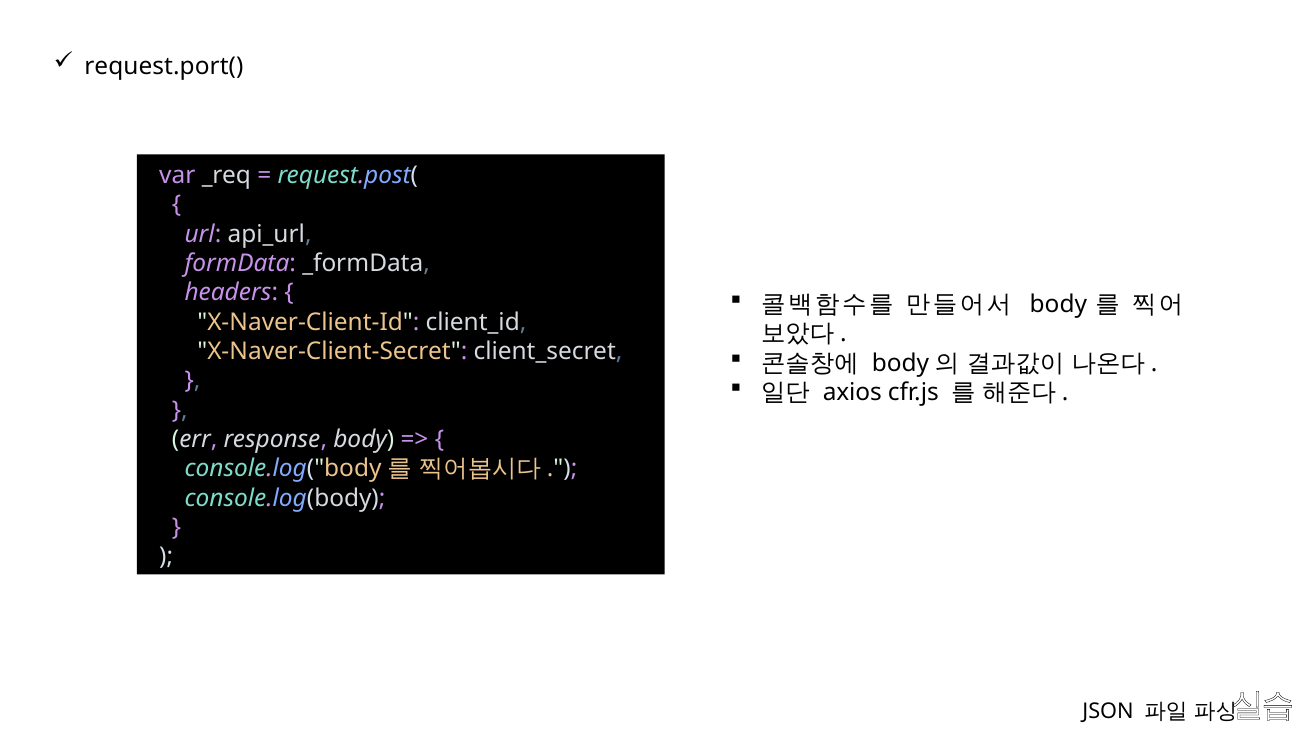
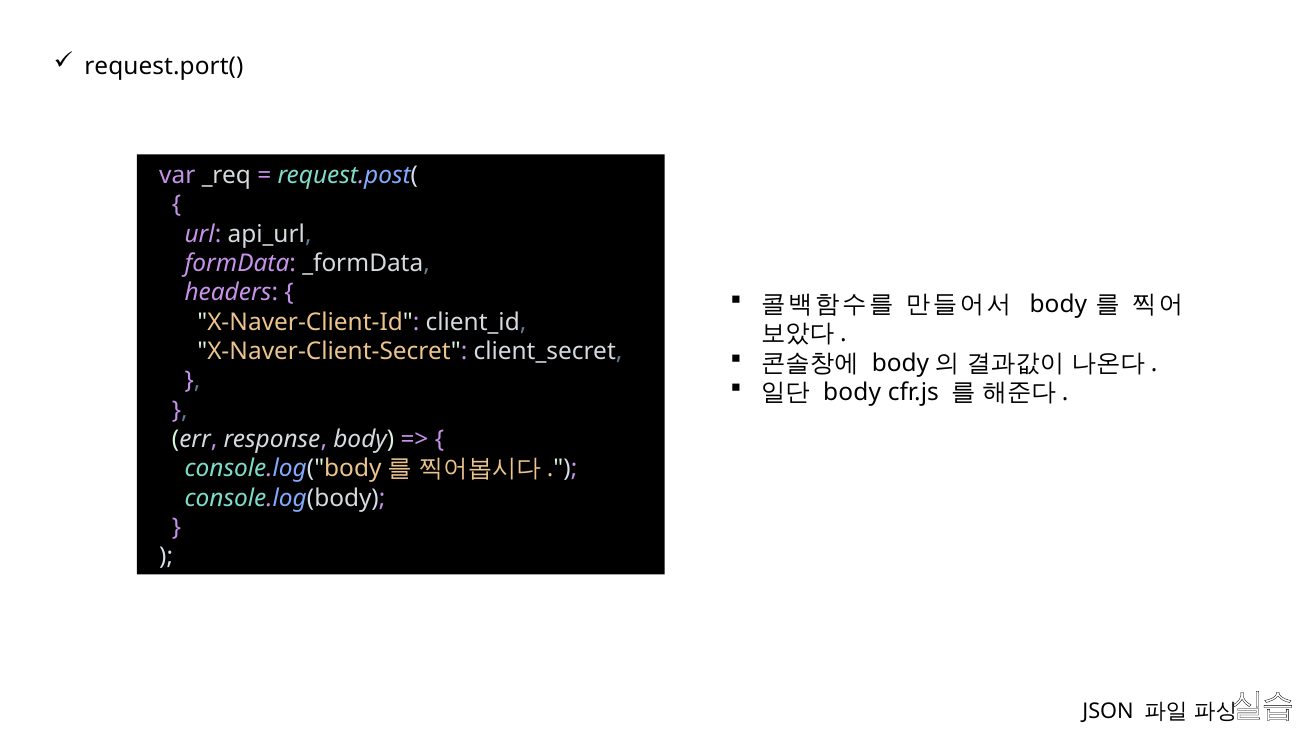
axios: axios -> body (852, 393)
